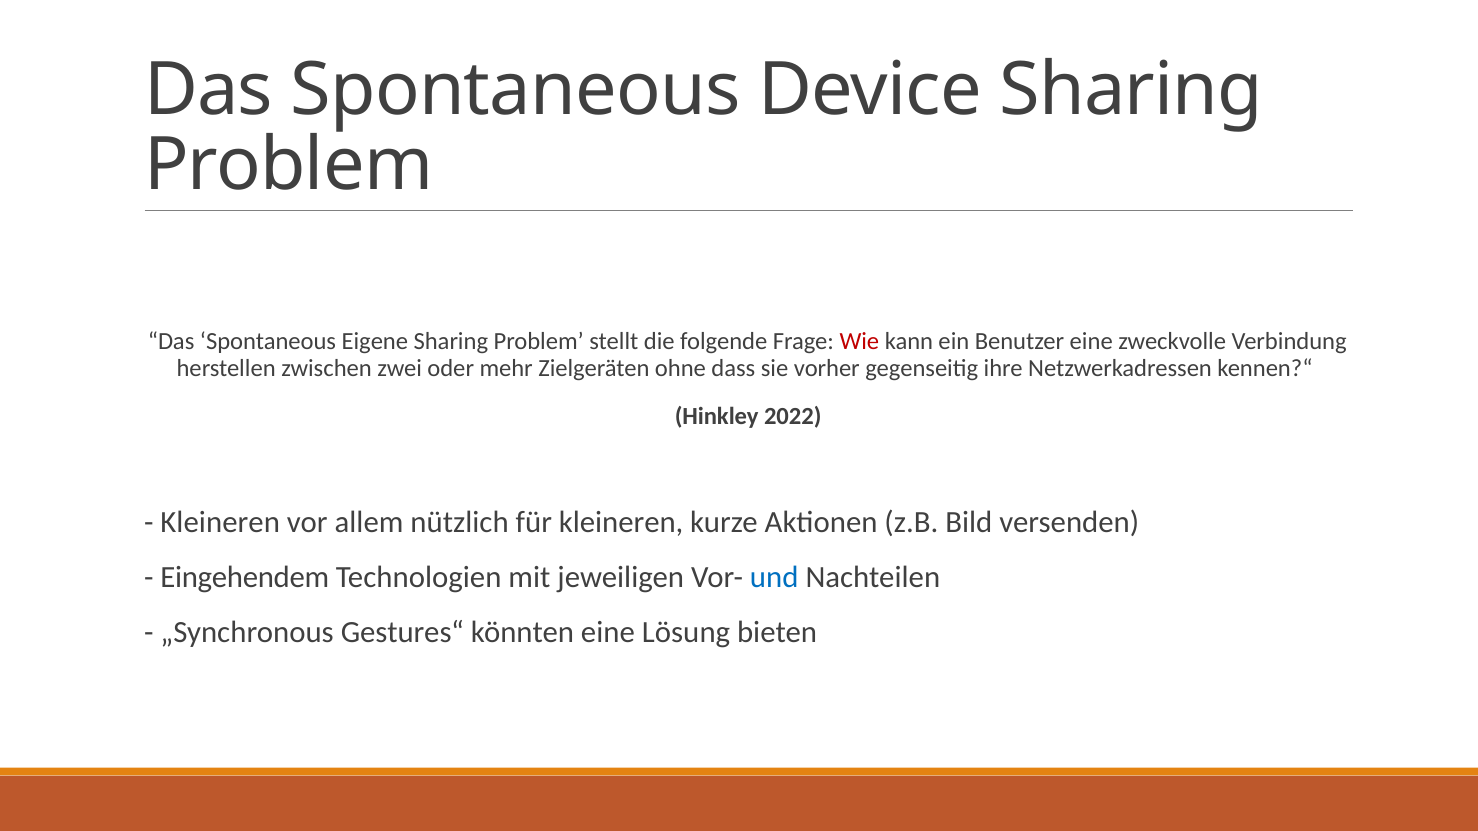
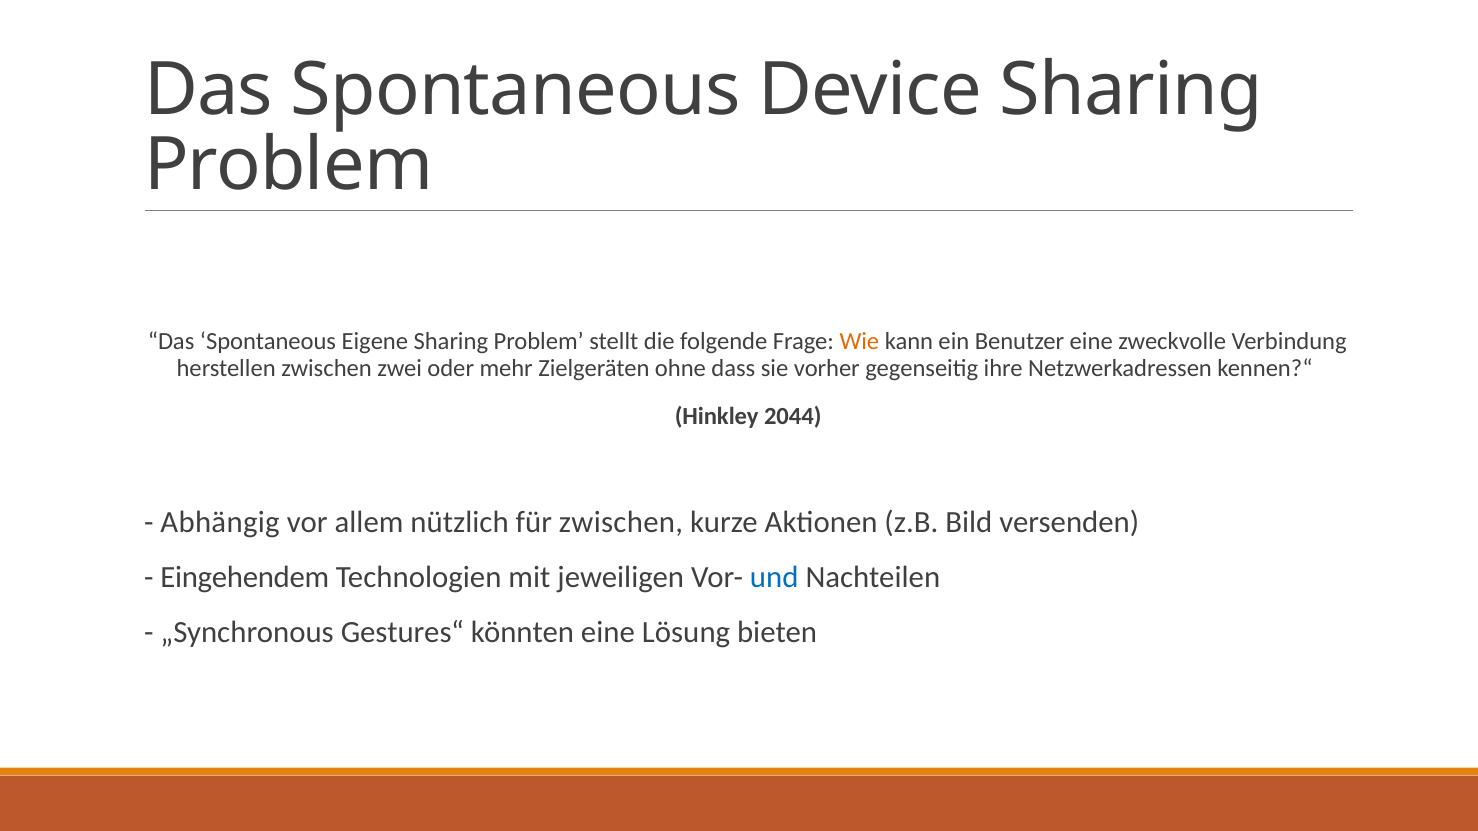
Wie colour: red -> orange (859, 342)
2022: 2022 -> 2044 (793, 416)
Kleineren: Kleineren -> Abhängig (220, 523)
für kleineren: kleineren -> zwischen (621, 523)
